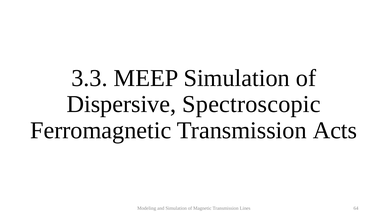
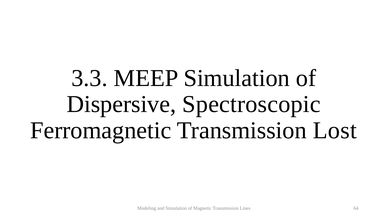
Acts: Acts -> Lost (335, 130)
